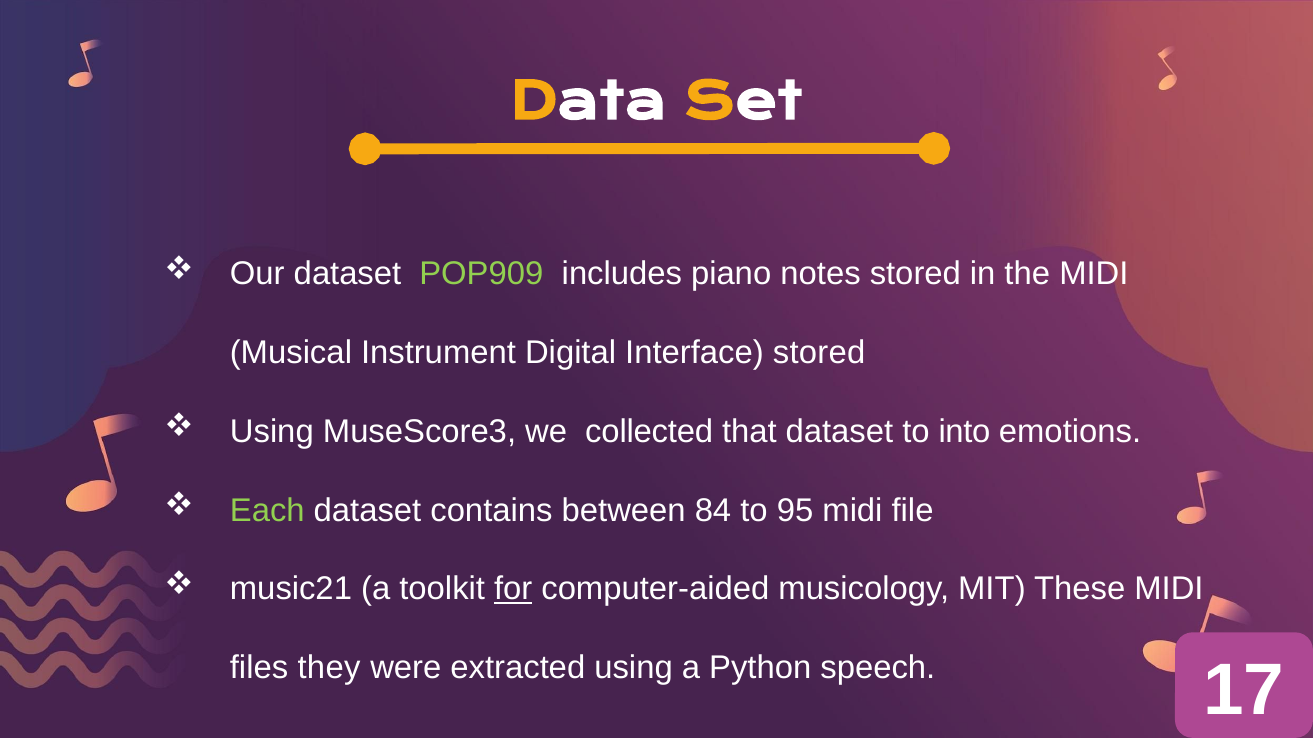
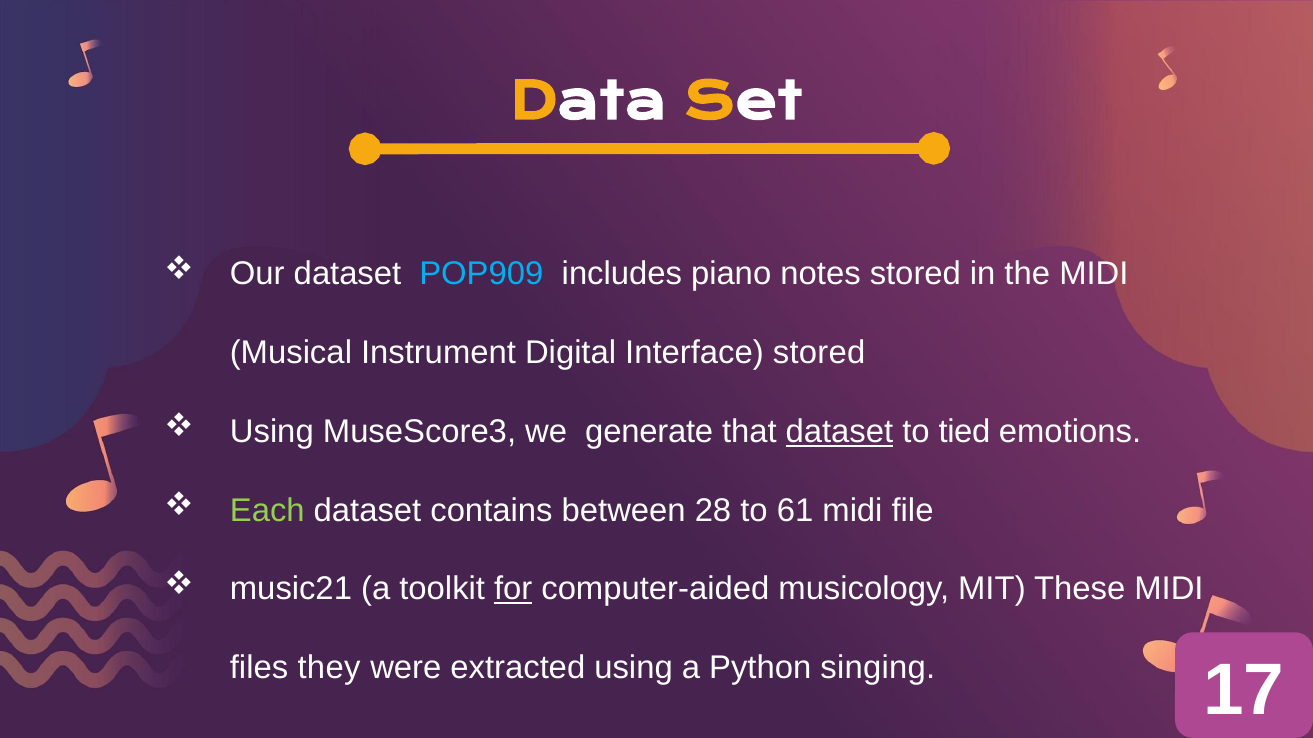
POP909 colour: light green -> light blue (481, 274)
collected: collected -> generate (649, 432)
dataset underline: none -> present (839, 432)
into: into -> tied (964, 432)
84: 84 -> 28 (713, 511)
95: 95 -> 61 (795, 511)
speech: speech -> singing (878, 668)
